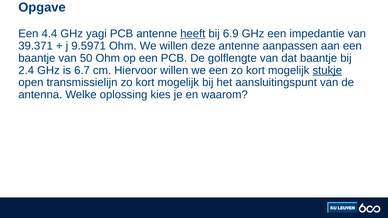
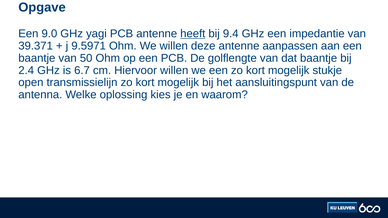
4.4: 4.4 -> 9.0 (49, 34)
6.9: 6.9 -> 9.4 (231, 34)
stukje underline: present -> none (327, 70)
